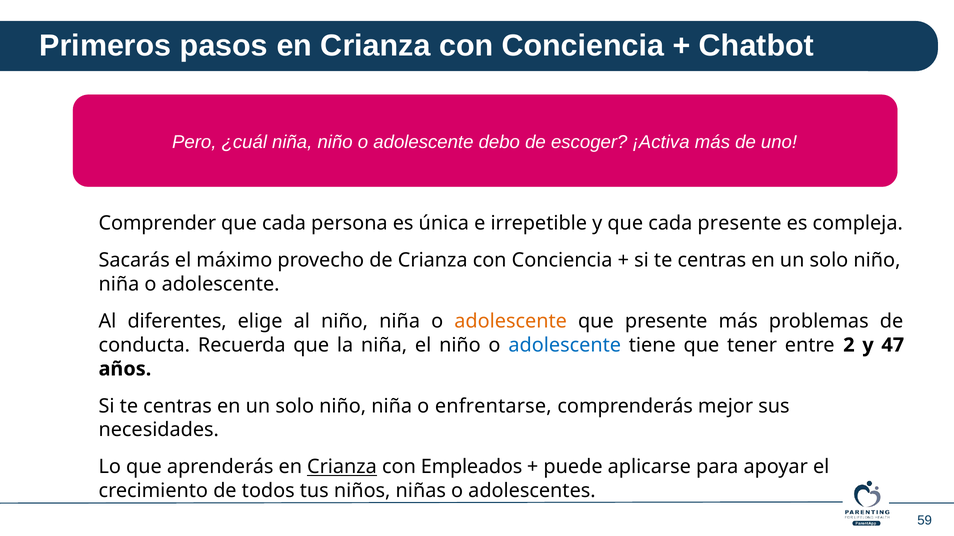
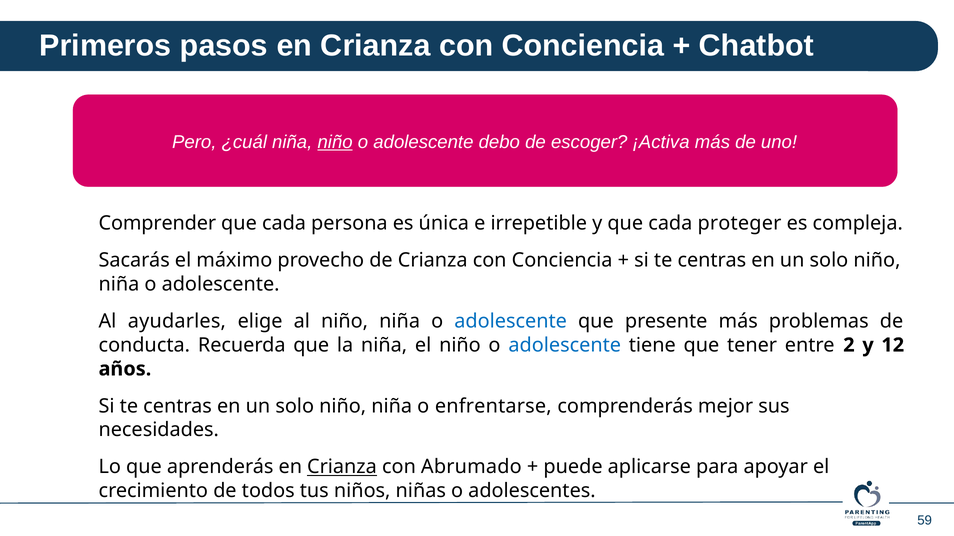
niño underline: none -> present (335, 142)
cada presente: presente -> proteger (739, 224)
diferentes: diferentes -> ayudarles (177, 322)
adolescente colour: orange -> blue (511, 322)
47: 47 -> 12 (893, 345)
Empleados: Empleados -> Abrumado (471, 467)
